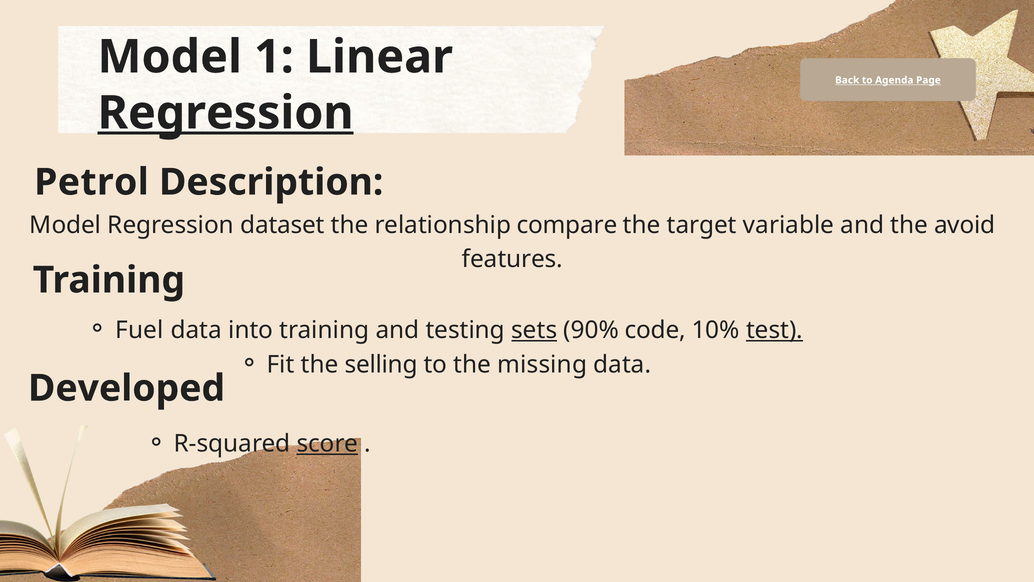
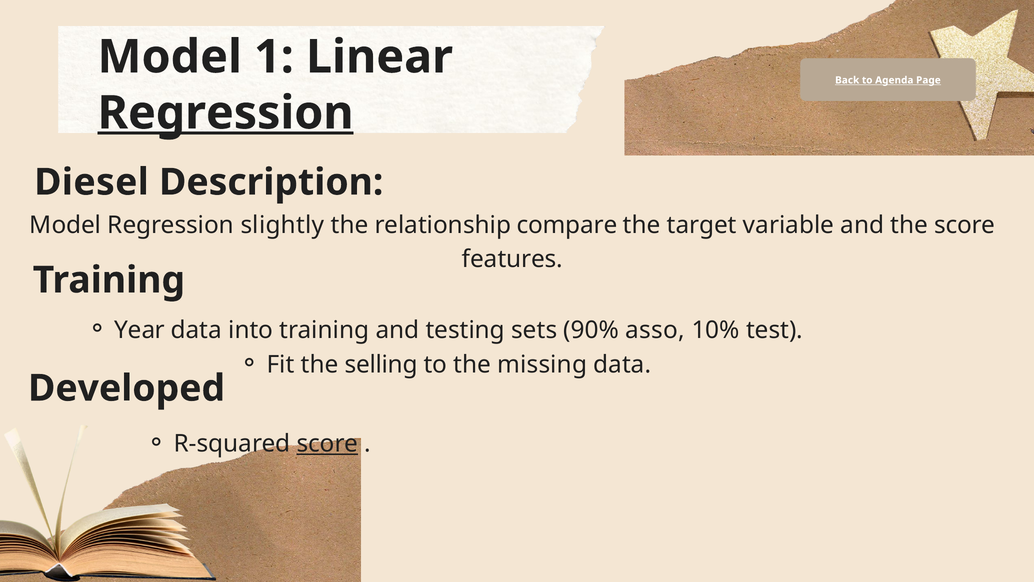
Petrol: Petrol -> Diesel (92, 182)
dataset: dataset -> slightly (282, 225)
the avoid: avoid -> score (965, 225)
Fuel: Fuel -> Year (140, 330)
sets underline: present -> none (534, 330)
code: code -> asso (655, 330)
test underline: present -> none (774, 330)
